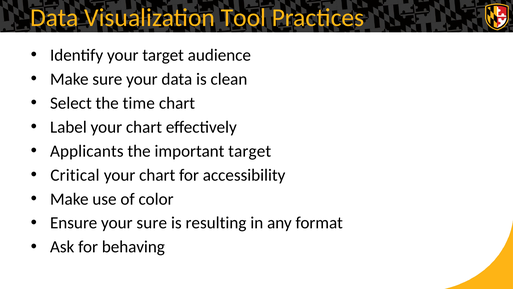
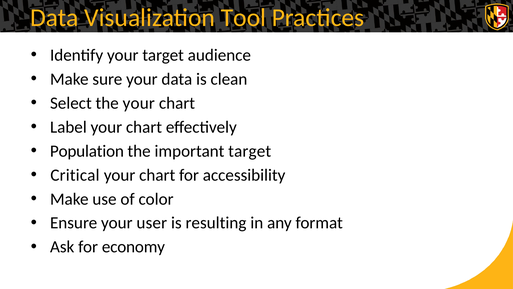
the time: time -> your (139, 103)
Applicants: Applicants -> Population (87, 151)
your sure: sure -> user (152, 223)
behaving: behaving -> economy (133, 247)
